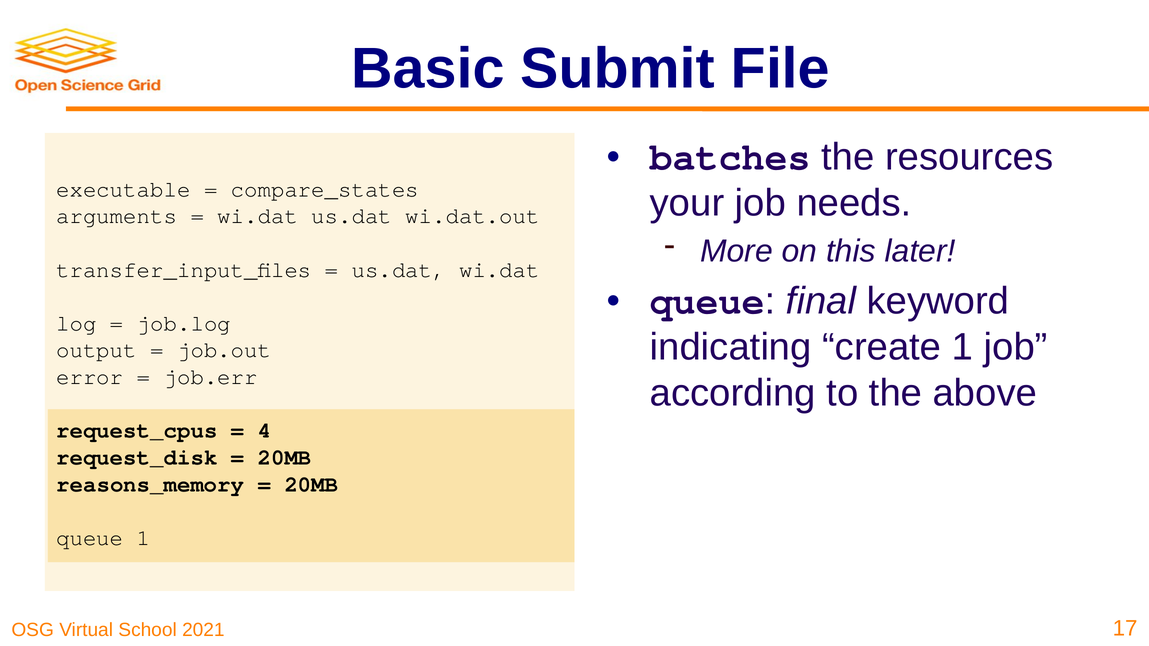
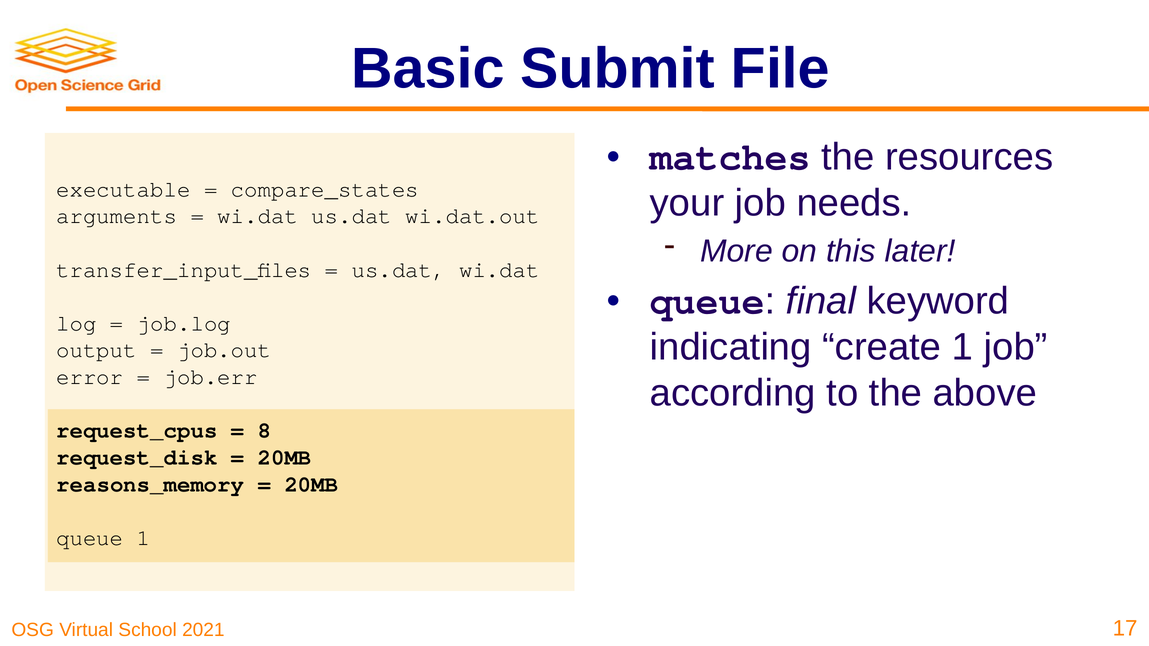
batches: batches -> matches (730, 157)
4: 4 -> 8 (264, 431)
